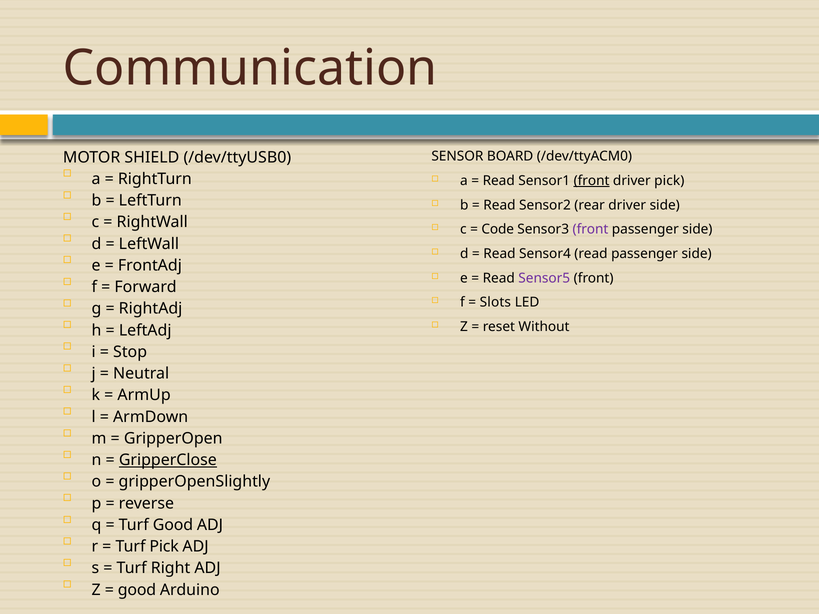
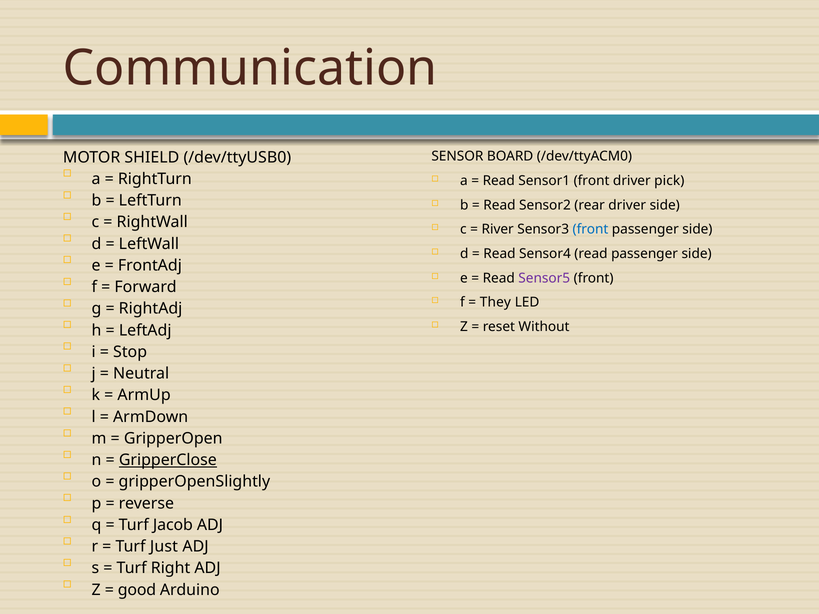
front underline: present -> none (592, 181)
Code: Code -> River (498, 229)
front colour: purple -> blue (590, 229)
Slots: Slots -> They (495, 303)
Turf Good: Good -> Jacob (173, 525)
Turf Pick: Pick -> Just (164, 547)
